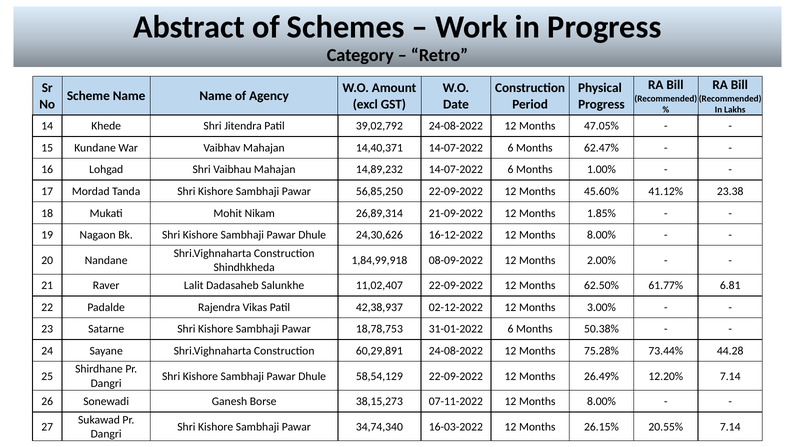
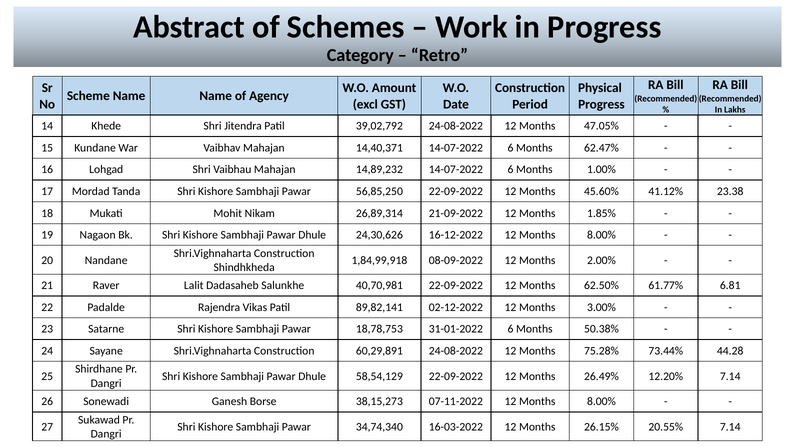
11,02,407: 11,02,407 -> 40,70,981 (379, 286)
42,38,937: 42,38,937 -> 89,82,141 (379, 307)
